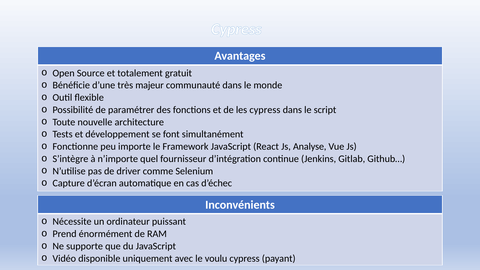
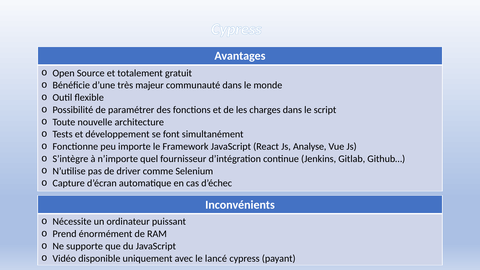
les cypress: cypress -> charges (265, 110)
voulu: voulu -> lancé (216, 258)
